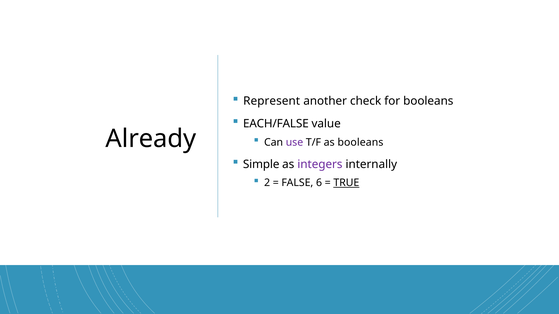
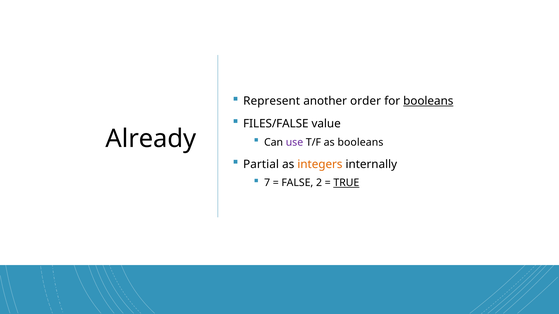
check: check -> order (366, 101)
booleans underline: none -> present (428, 101)
EACH/FALSE: EACH/FALSE -> FILES/FALSE (276, 124)
Simple: Simple -> Partial (261, 164)
integers colour: purple -> orange (320, 164)
2: 2 -> 7 (267, 183)
6: 6 -> 2 (319, 183)
